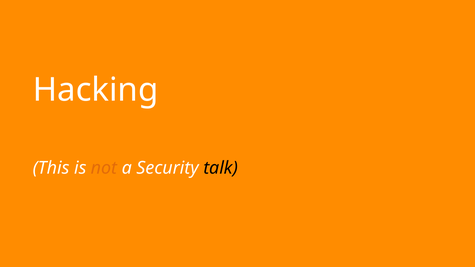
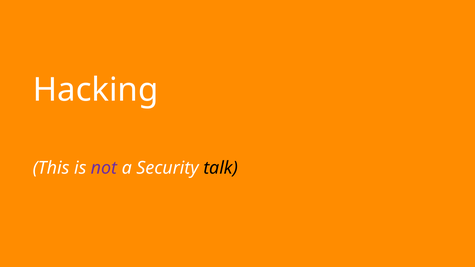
not colour: orange -> purple (104, 168)
